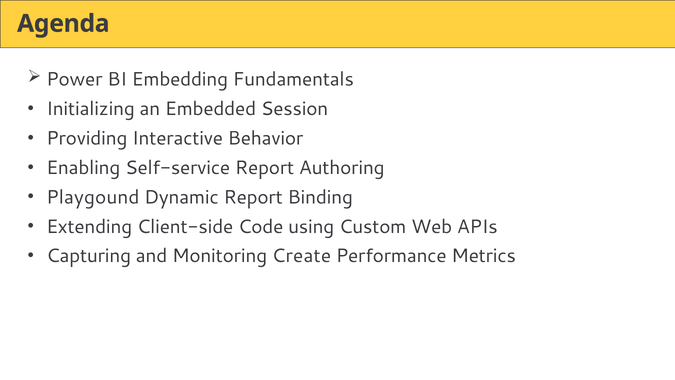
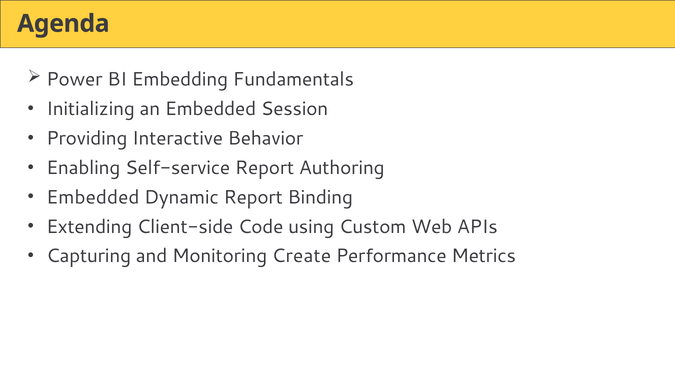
Playgound: Playgound -> Embedded (93, 197)
